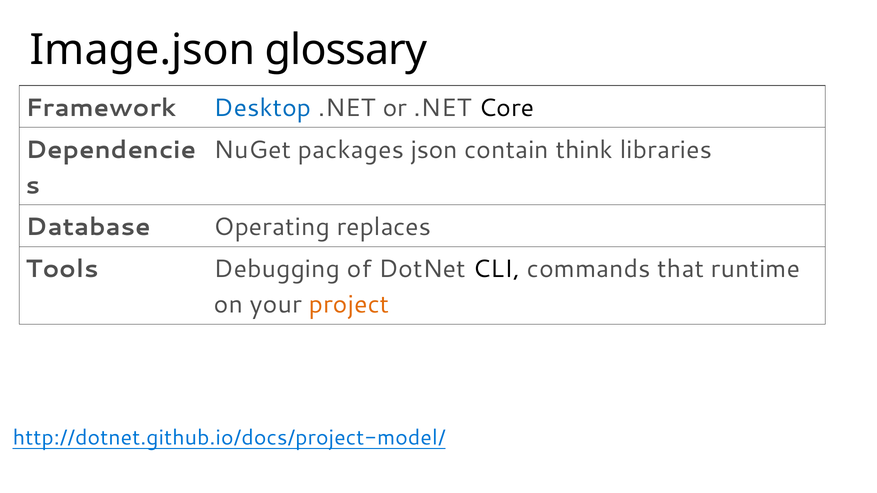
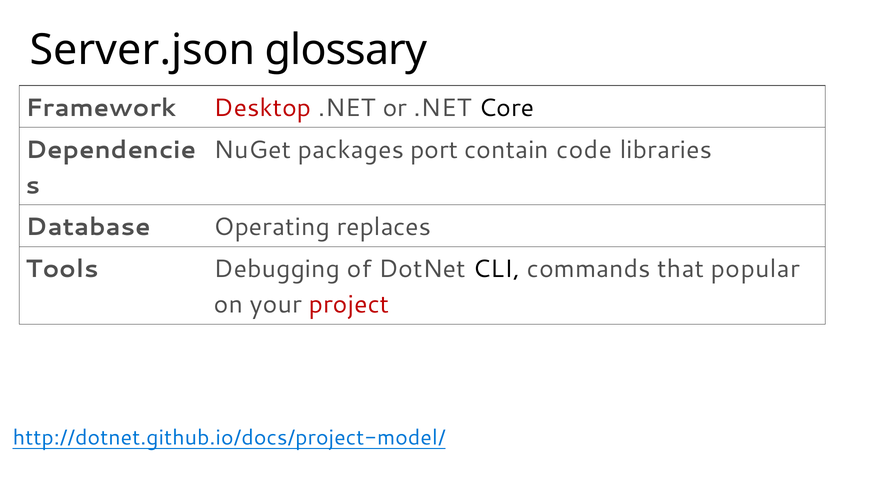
Image.json: Image.json -> Server.json (143, 50)
Desktop colour: blue -> red (263, 108)
json: json -> port (434, 150)
think: think -> code (584, 150)
runtime: runtime -> popular (755, 269)
project colour: orange -> red (349, 305)
